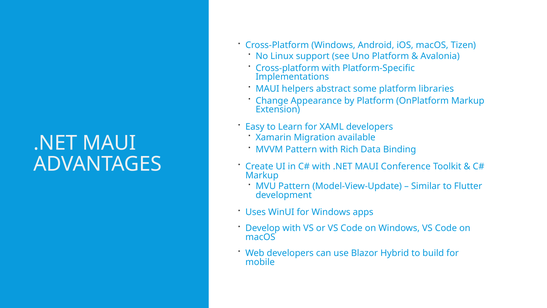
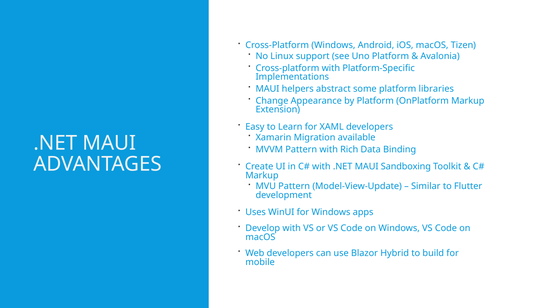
Conference: Conference -> Sandboxing (406, 166)
